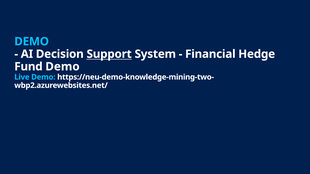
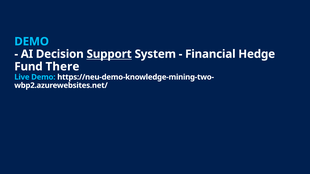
Fund Demo: Demo -> There (62, 67)
